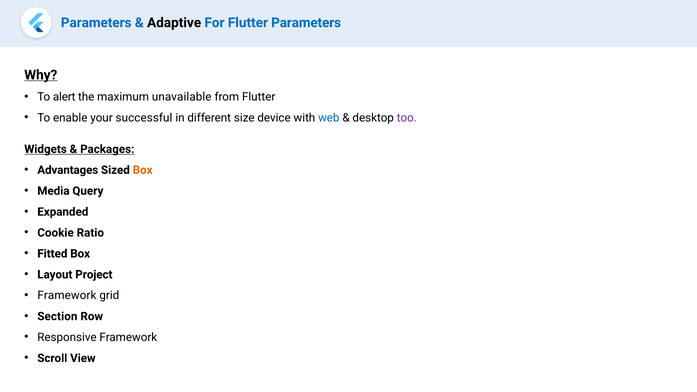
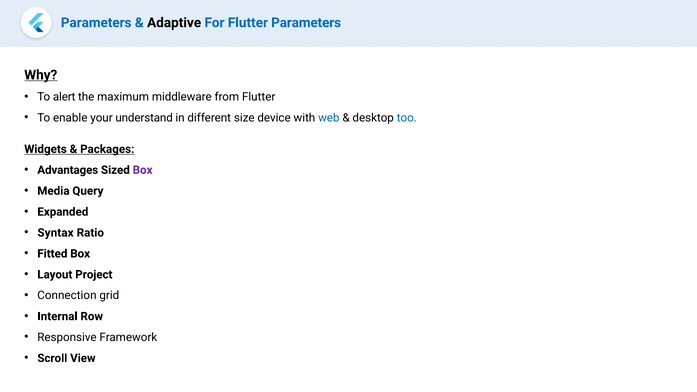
unavailable: unavailable -> middleware (182, 97)
successful: successful -> understand (144, 118)
too colour: purple -> blue (407, 118)
Box colour: orange -> purple (143, 170)
Cookie: Cookie -> Syntax (55, 233)
Framework: Framework -> Connection (67, 295)
Section: Section -> Internal (57, 316)
